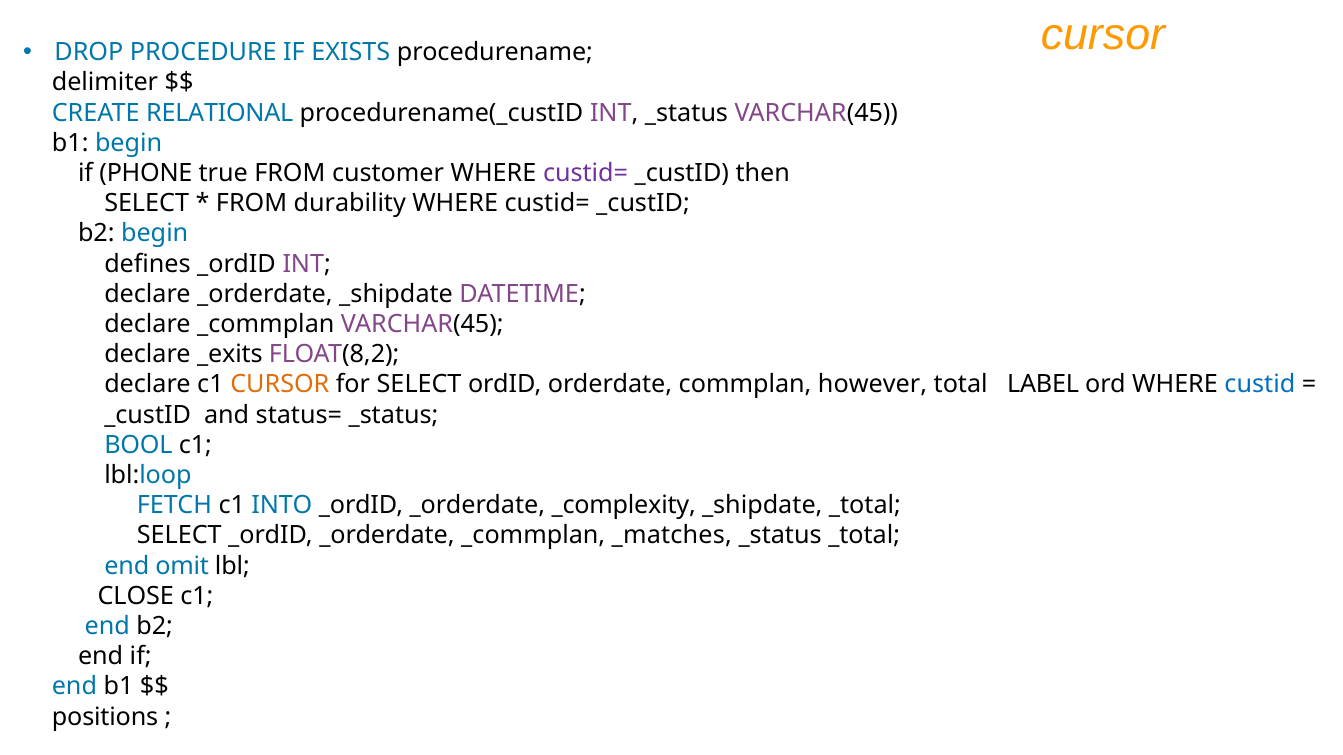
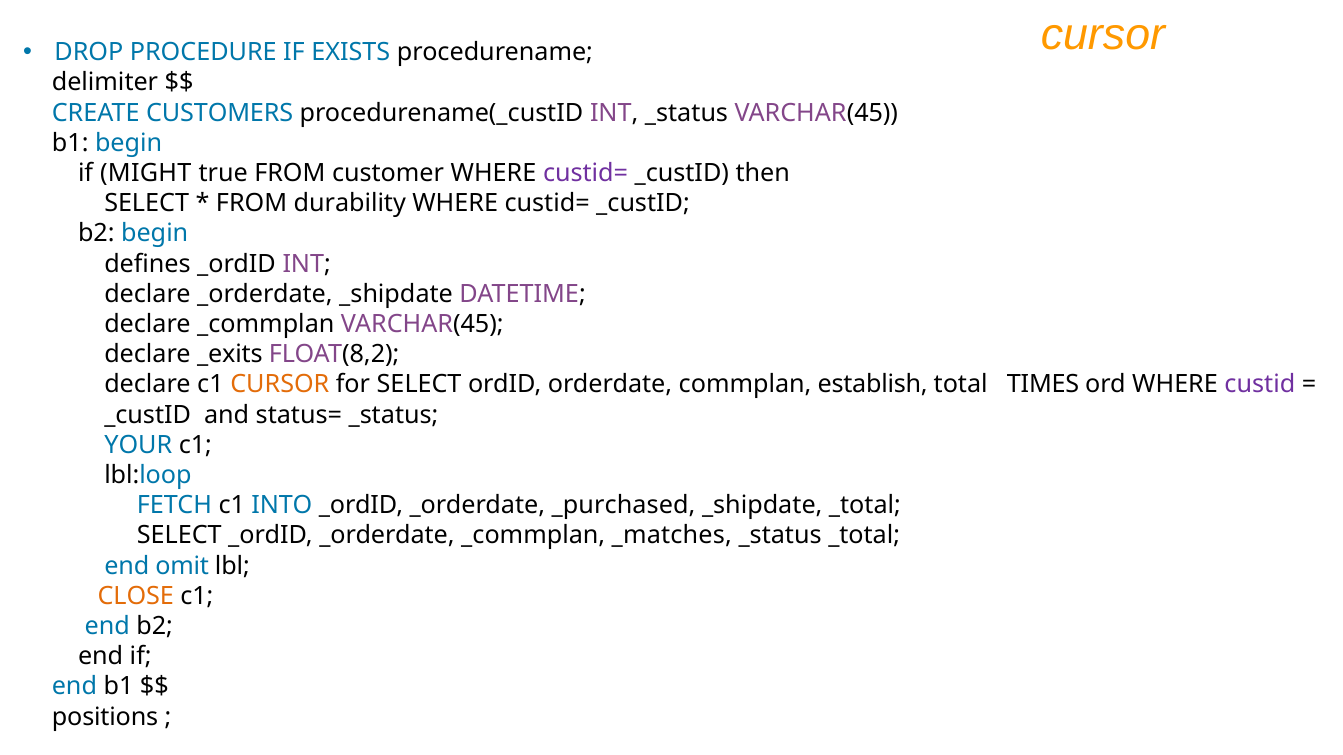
RELATIONAL: RELATIONAL -> CUSTOMERS (220, 113)
PHONE: PHONE -> MIGHT (146, 173)
however: however -> establish (873, 385)
LABEL: LABEL -> TIMES (1043, 385)
custid colour: blue -> purple (1260, 385)
BOOL: BOOL -> YOUR (138, 445)
_complexity: _complexity -> _purchased (624, 506)
CLOSE colour: black -> orange (136, 596)
